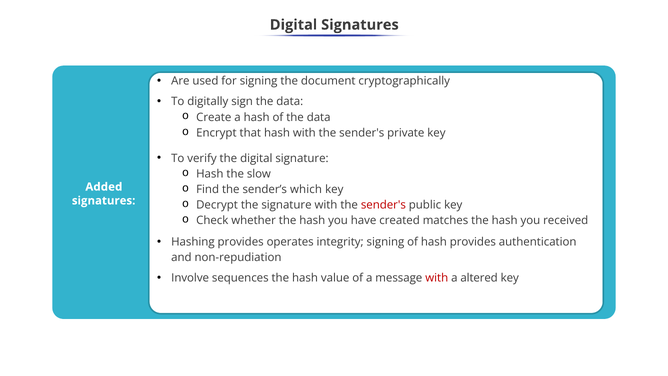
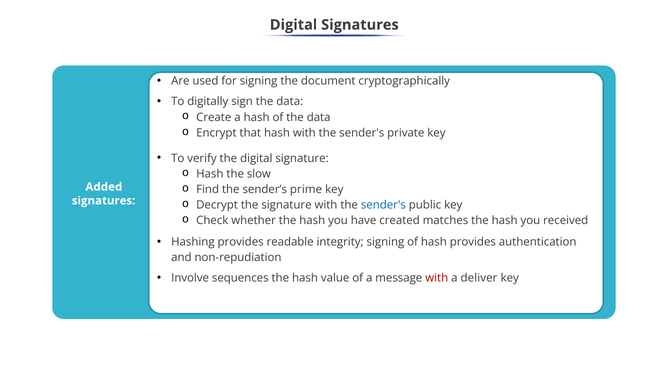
which: which -> prime (306, 189)
sender's colour: red -> blue (383, 205)
operates: operates -> readable (290, 242)
altered: altered -> deliver (479, 278)
